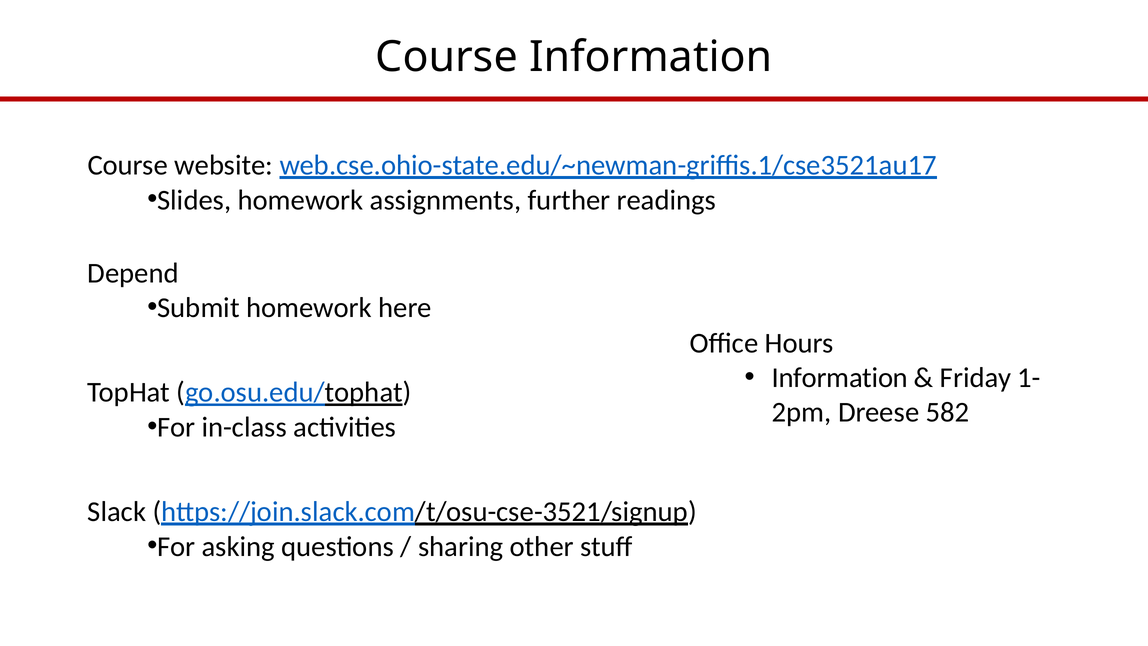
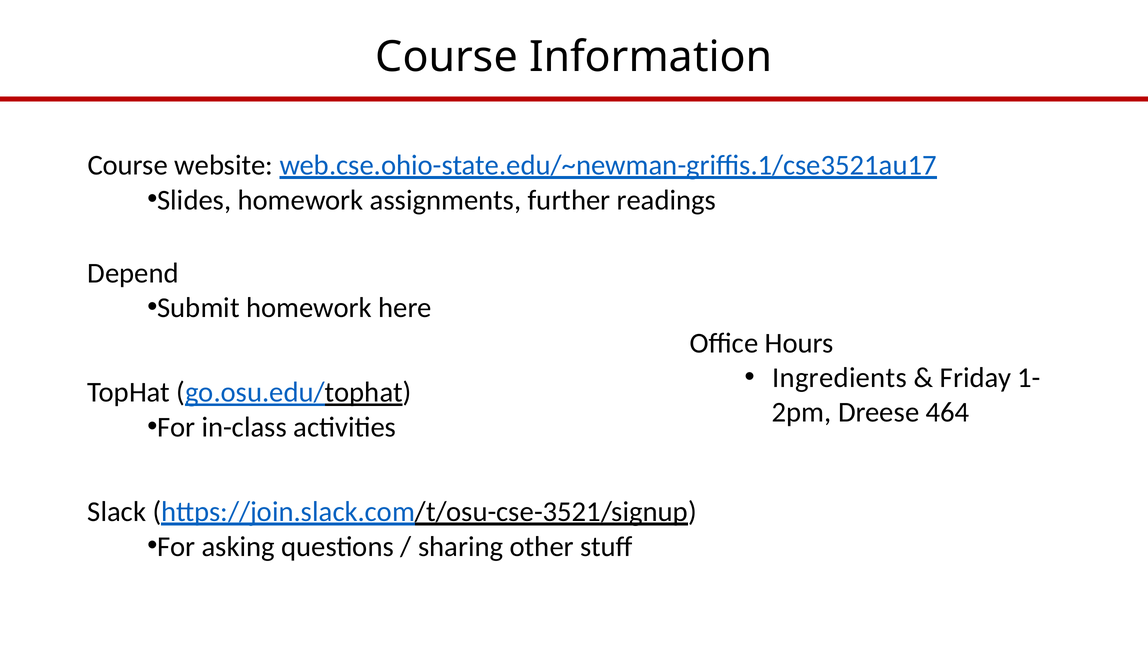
Information: Information -> Ingredients (840, 378)
582: 582 -> 464 (948, 412)
